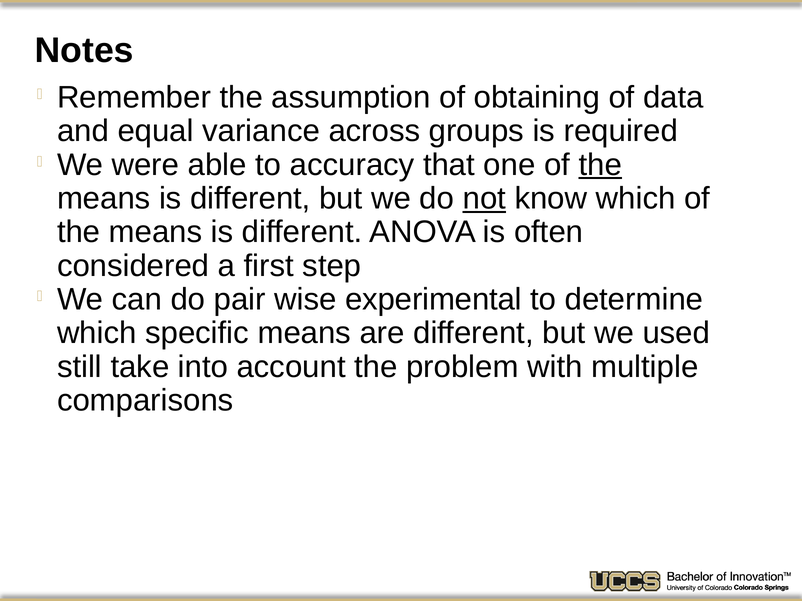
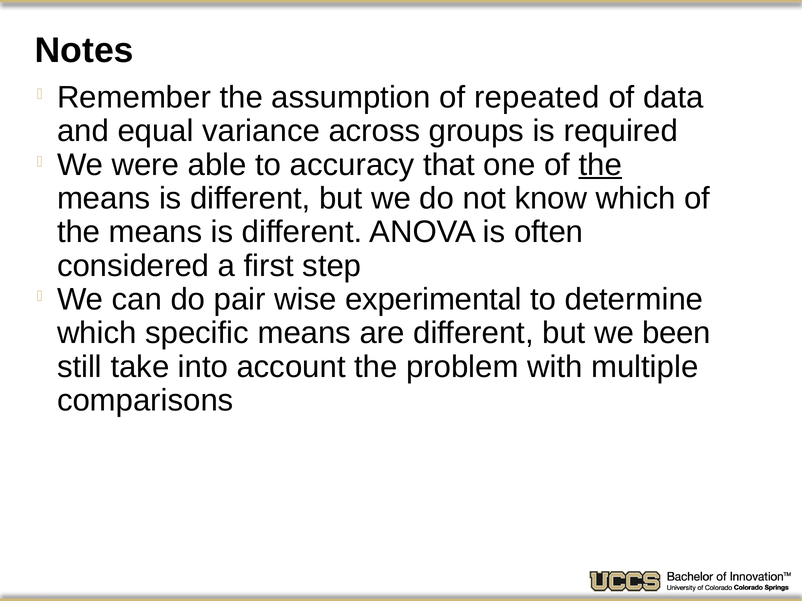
obtaining: obtaining -> repeated (537, 98)
not underline: present -> none (484, 199)
used: used -> been (676, 333)
